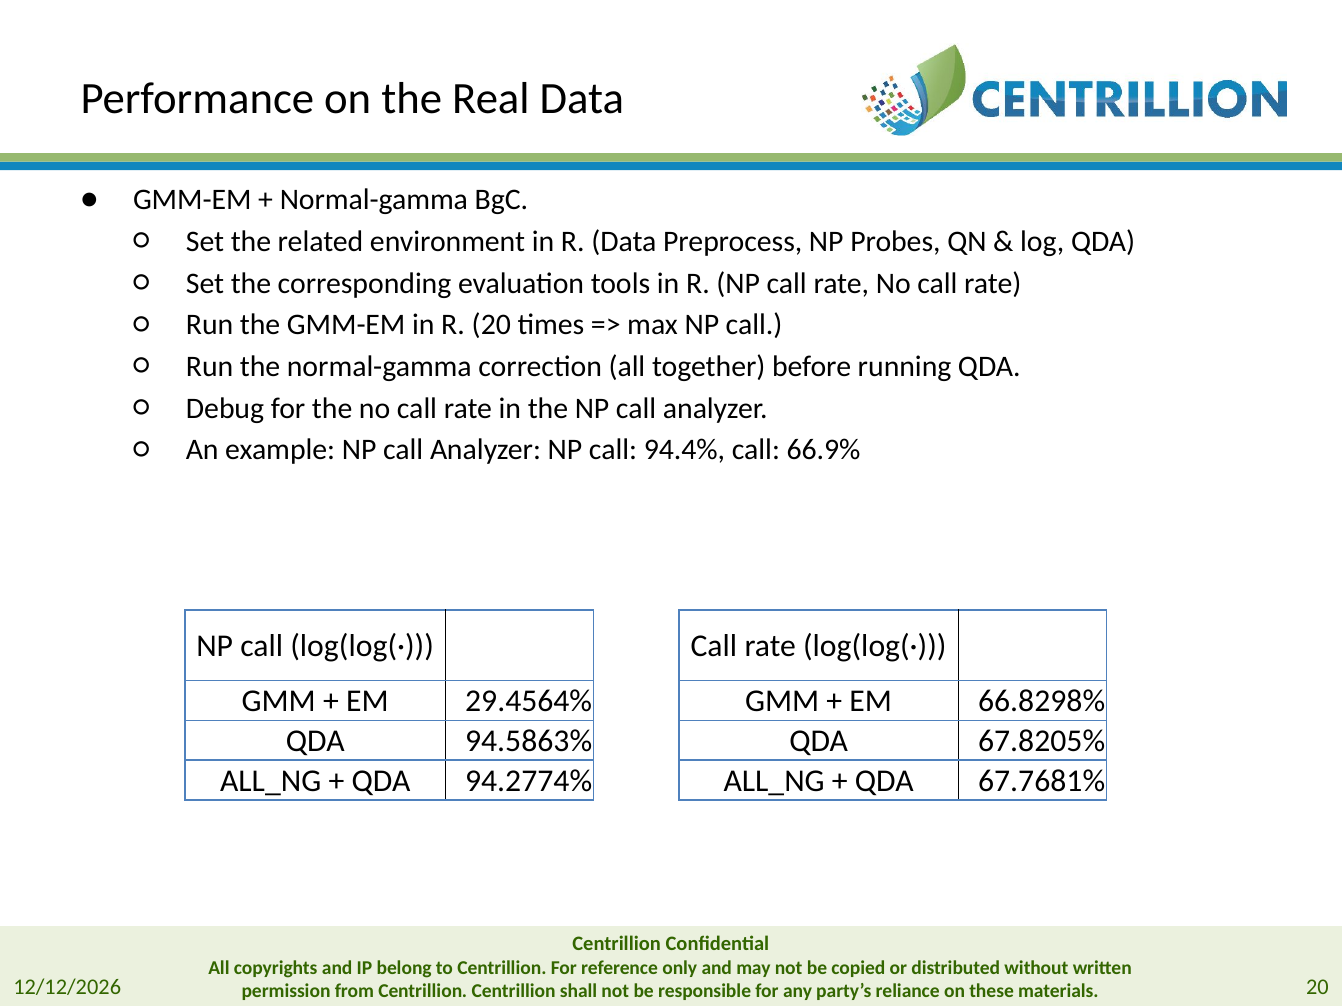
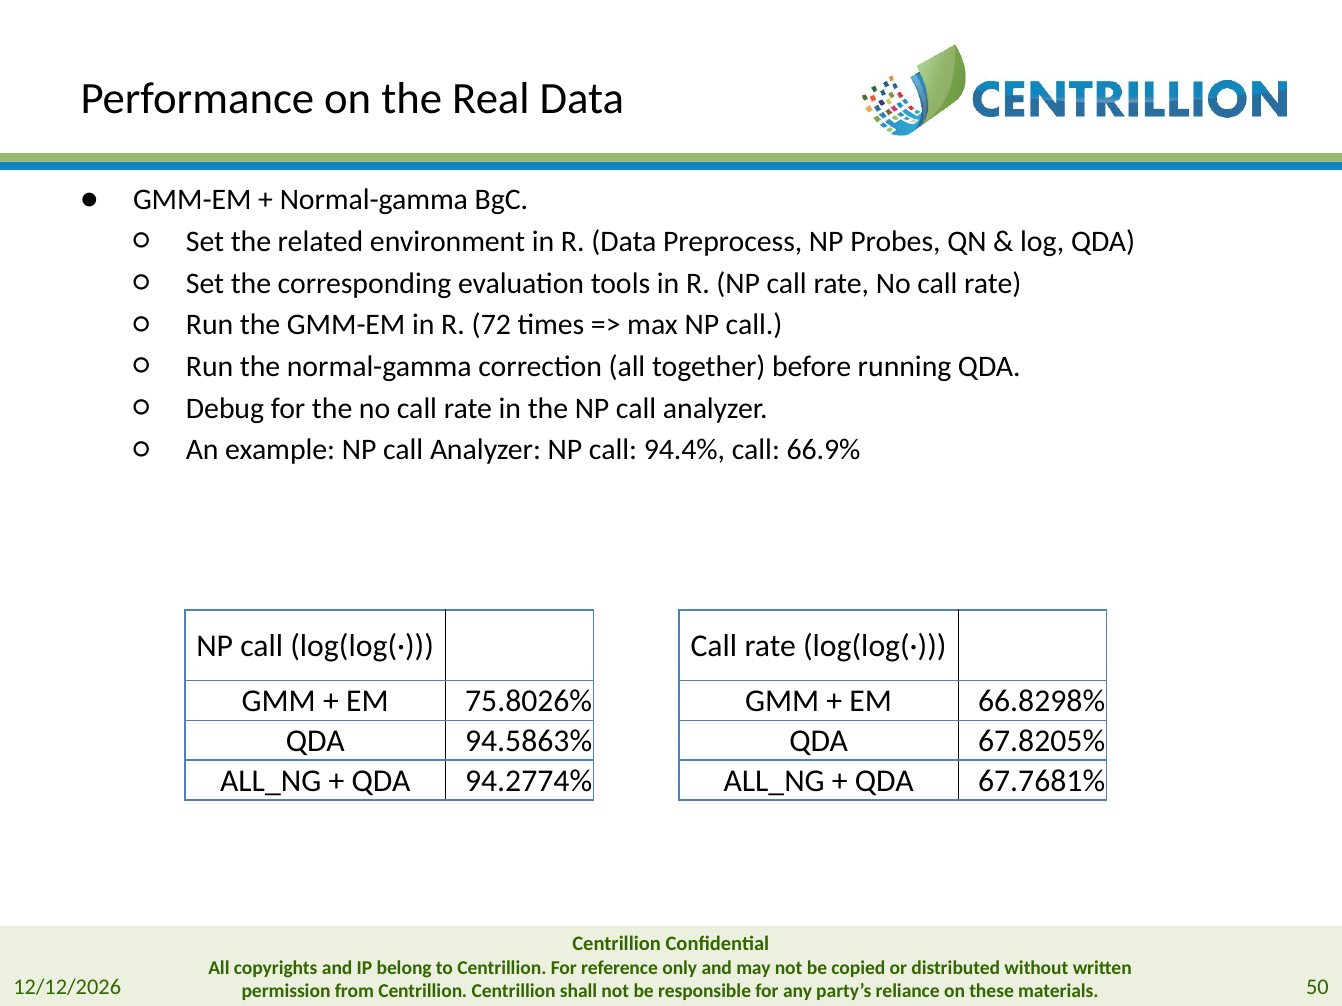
R 20: 20 -> 72 (491, 325)
29.4564%: 29.4564% -> 75.8026% (529, 702)
20: 20 -> 50 (1317, 987)
